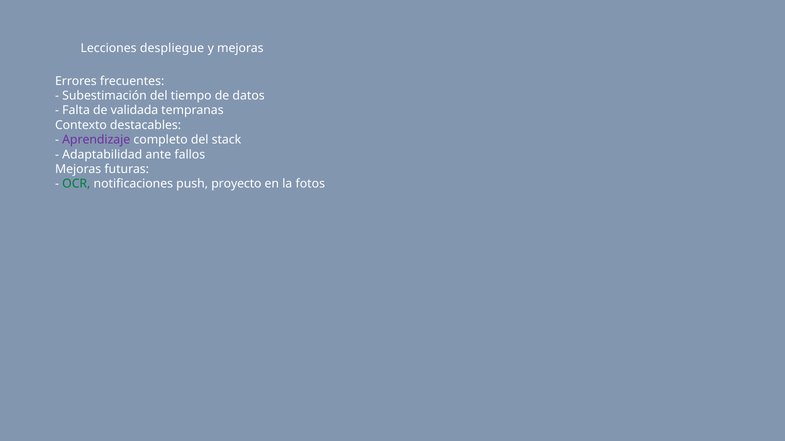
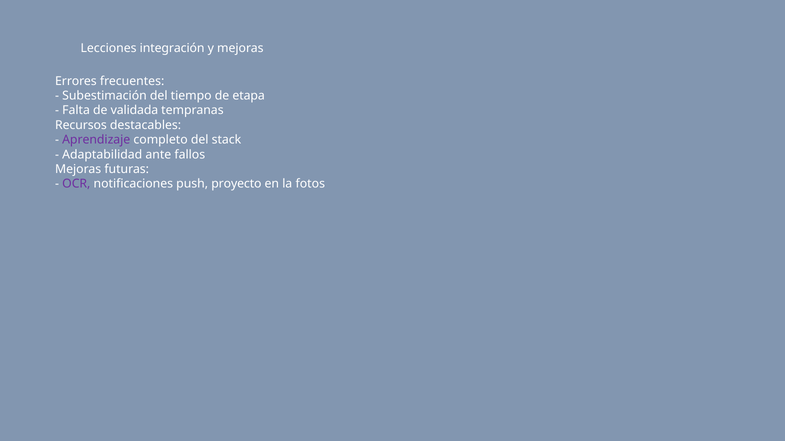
despliegue: despliegue -> integración (172, 48)
datos: datos -> etapa (249, 96)
Contexto: Contexto -> Recursos (81, 125)
OCR colour: green -> purple (76, 184)
